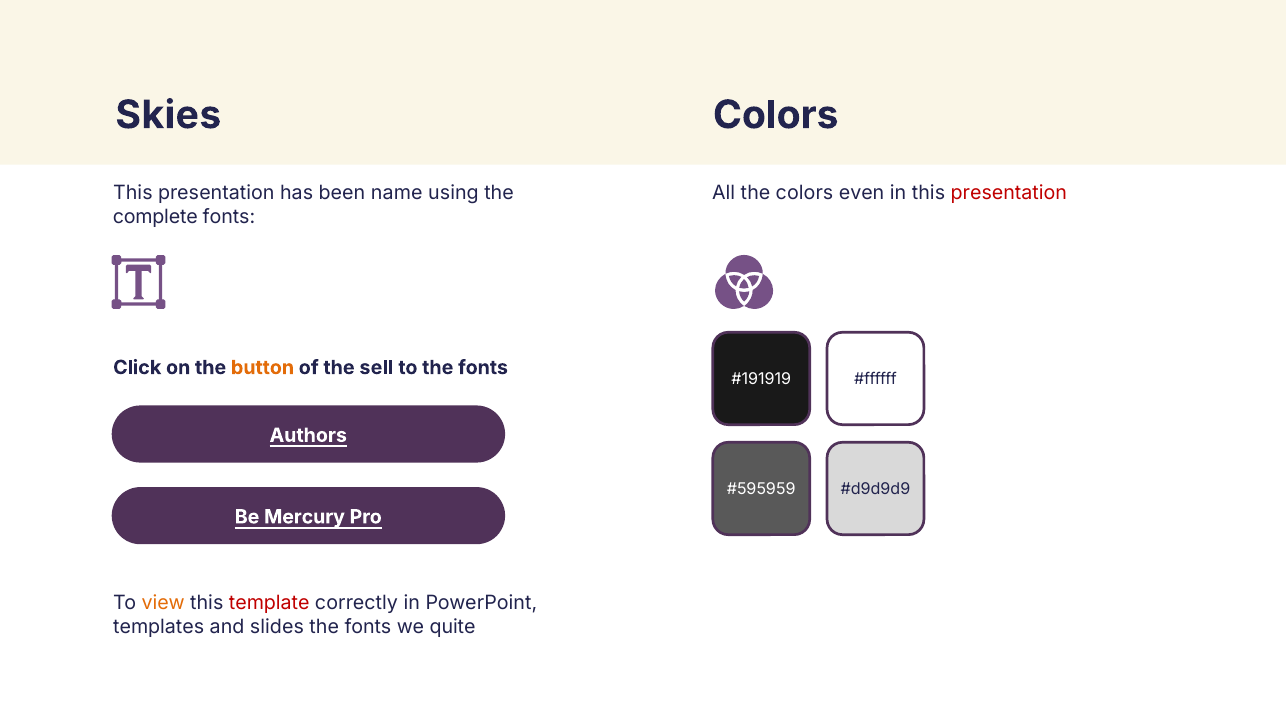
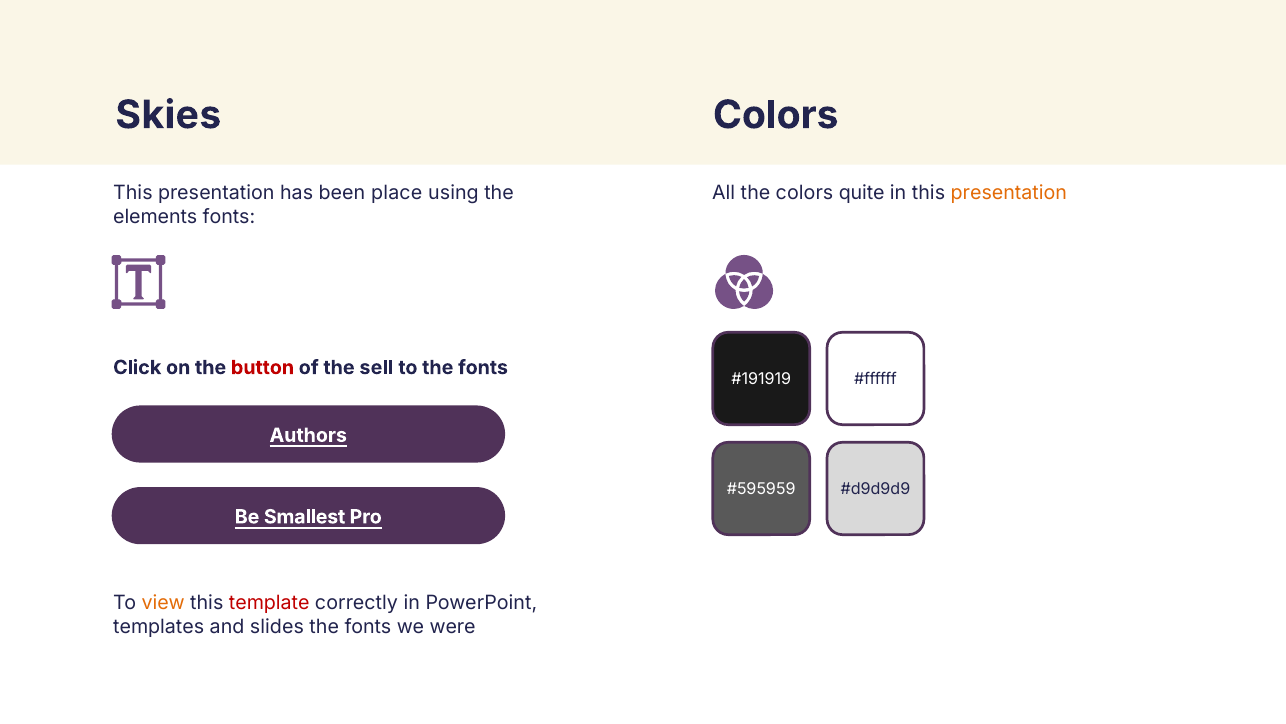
name: name -> place (397, 193)
even: even -> quite (862, 193)
presentation colour: red -> orange (1009, 193)
complete: complete -> elements (155, 217)
button colour: orange -> red (263, 367)
Mercury: Mercury -> Smallest (305, 517)
quite: quite -> were (453, 627)
